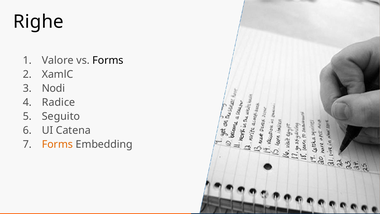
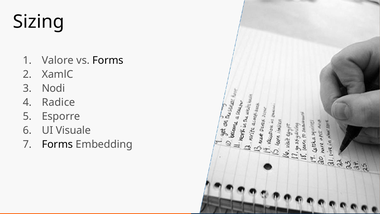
Righe: Righe -> Sizing (39, 22)
Seguito: Seguito -> Esporre (61, 116)
Catena: Catena -> Visuale (73, 130)
Forms colour: orange -> black (57, 144)
